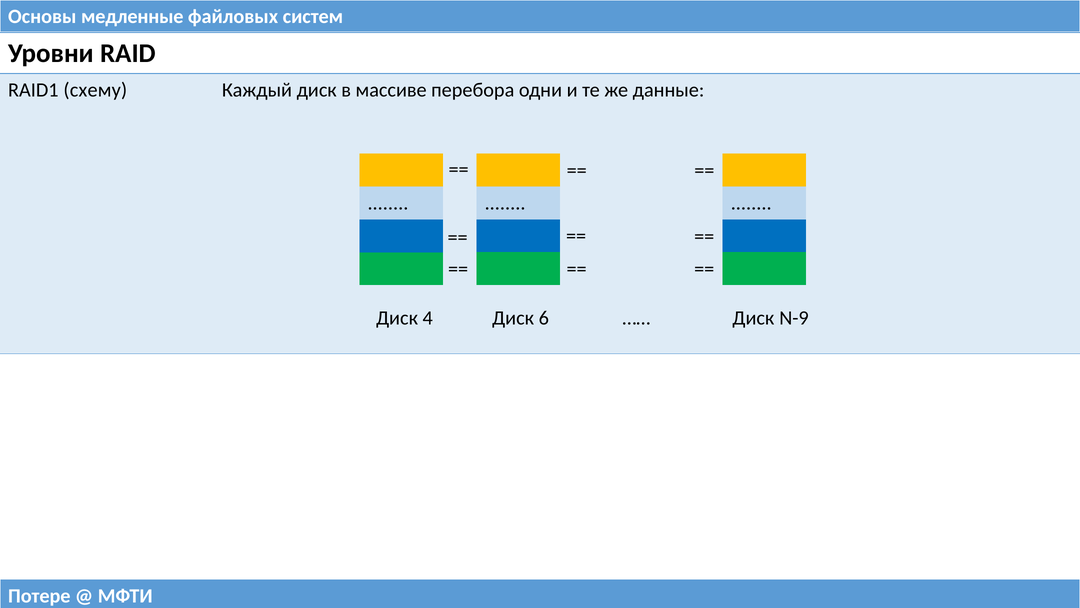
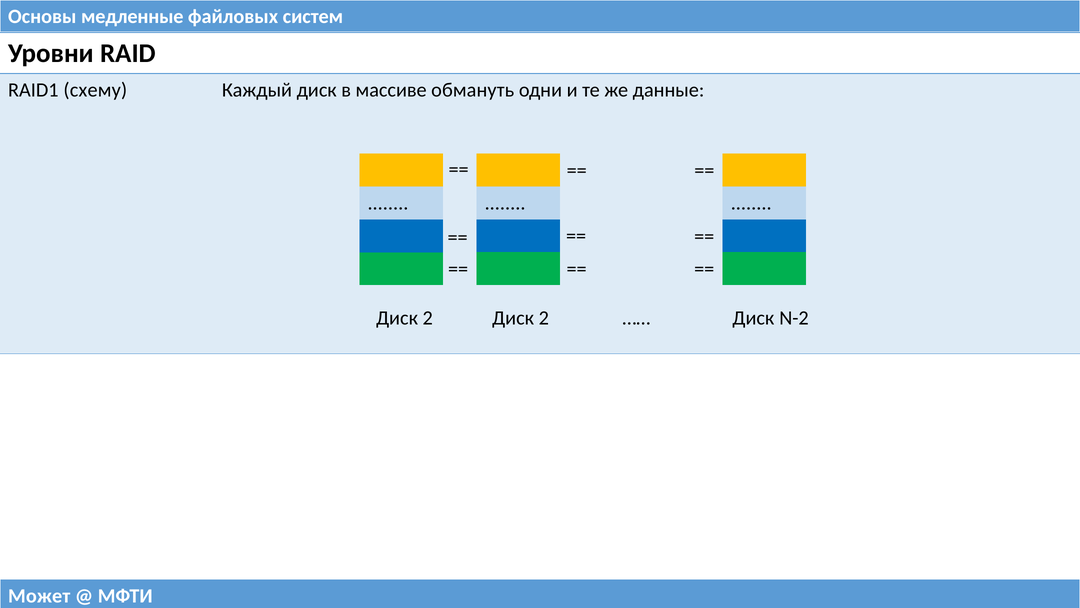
перебора: перебора -> обмануть (473, 90)
4: 4 -> 2 (428, 318)
6: 6 -> 2 (544, 318)
N-9: N-9 -> N-2 (794, 318)
Потере: Потере -> Может (39, 595)
